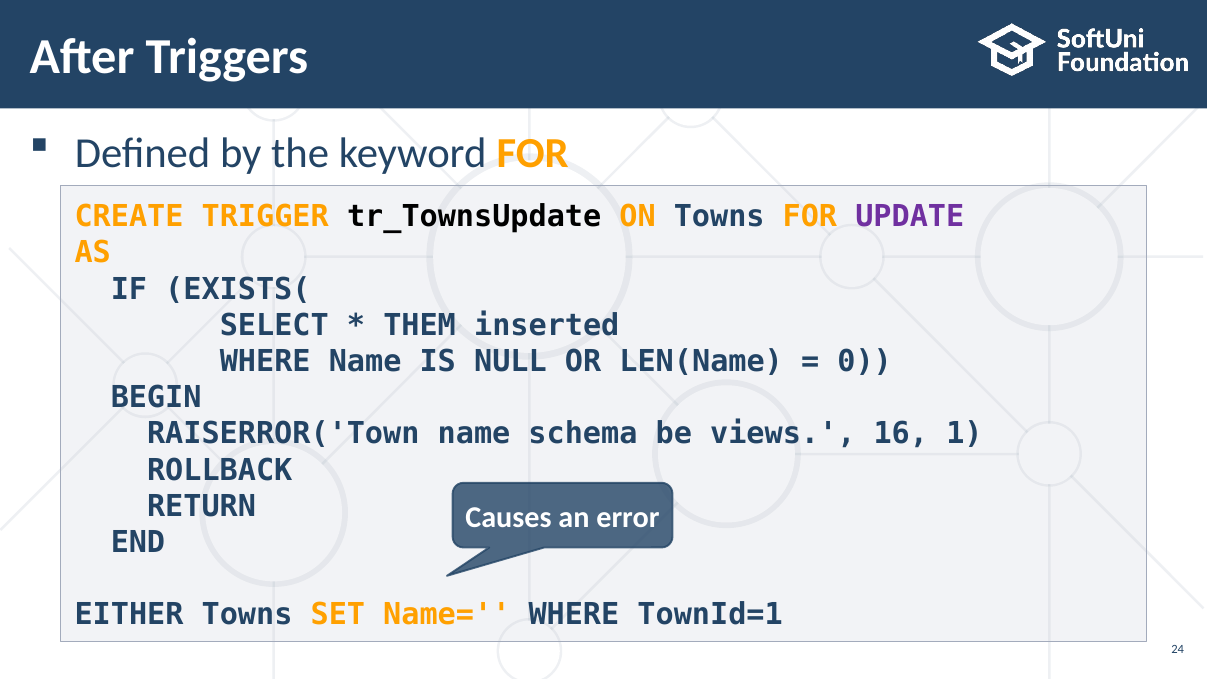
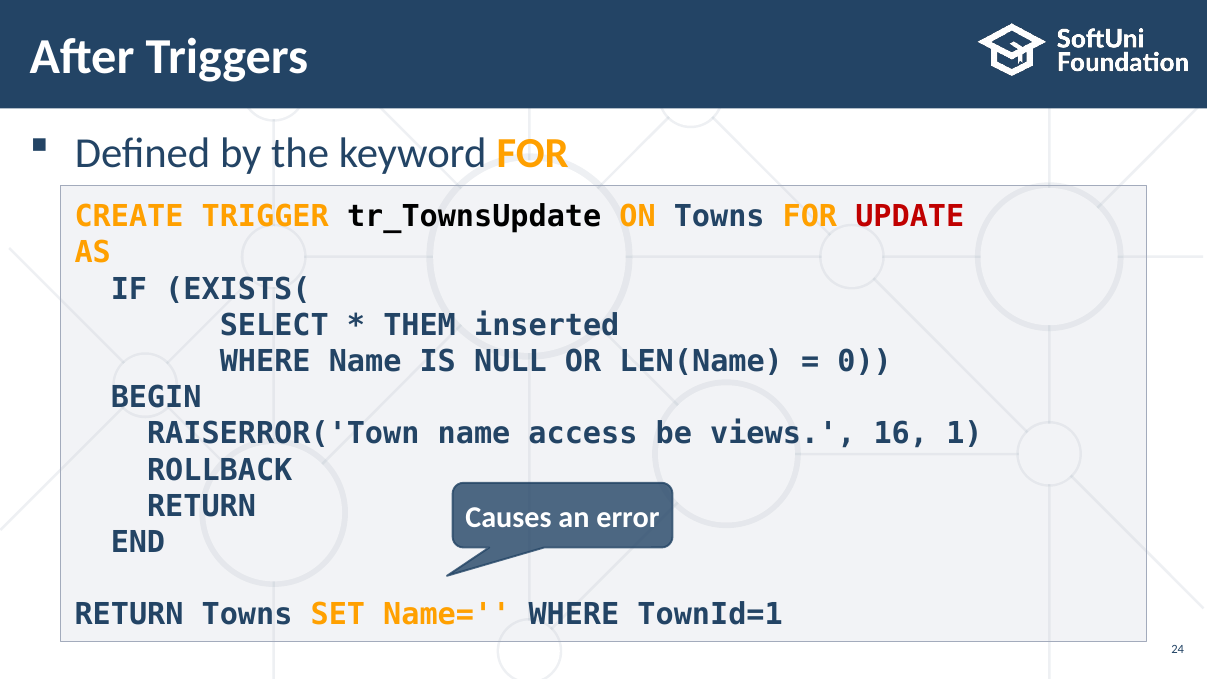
UPDATE colour: purple -> red (910, 217)
schema: schema -> access (583, 434)
EITHER: EITHER -> RETURN (129, 615)
